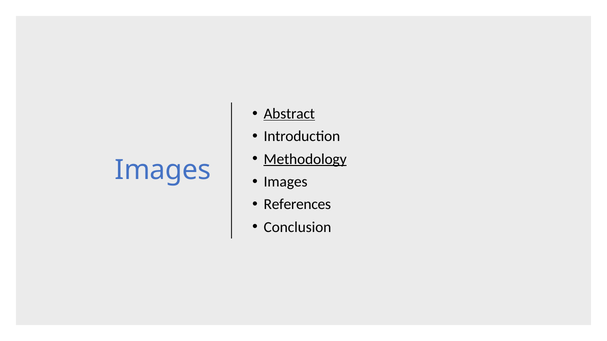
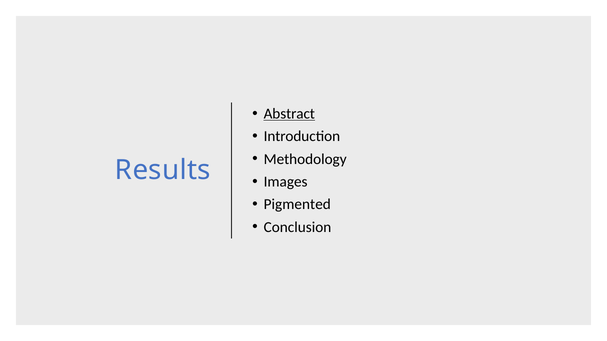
Methodology underline: present -> none (305, 159)
Images: Images -> Results (163, 171)
References: References -> Pigmented (297, 205)
